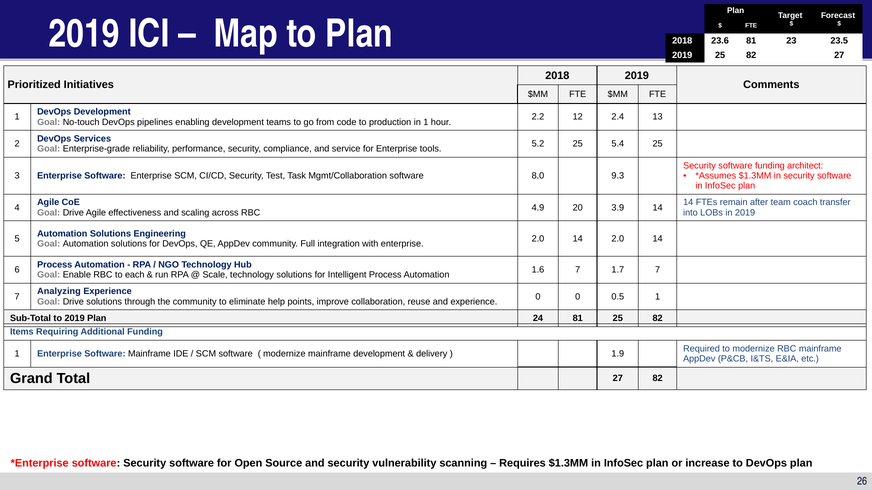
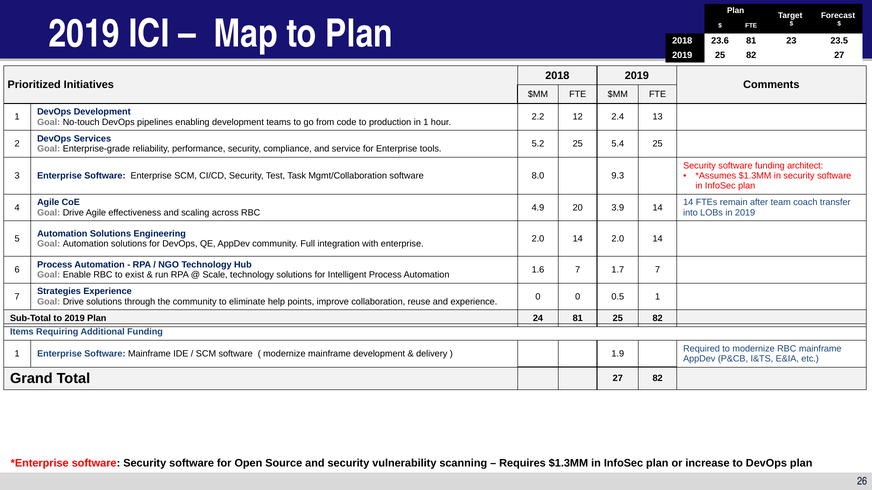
each: each -> exist (135, 275)
Analyzing: Analyzing -> Strategies (59, 292)
